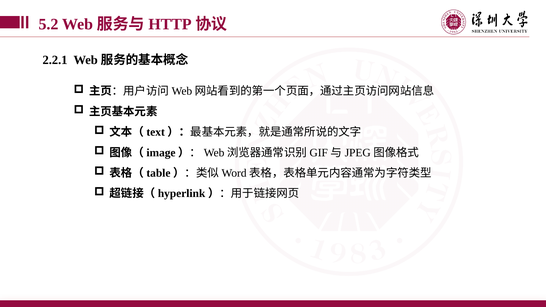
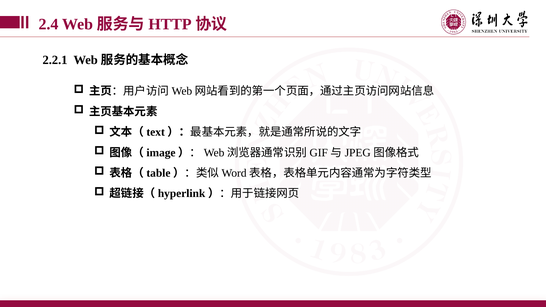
5.2: 5.2 -> 2.4 (48, 24)
